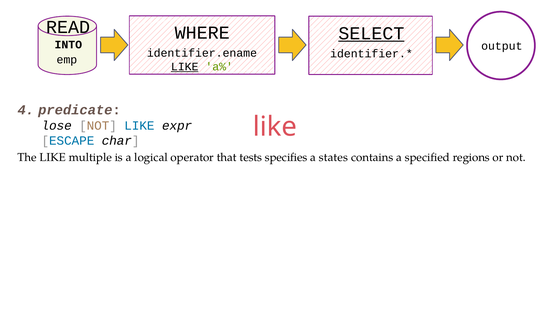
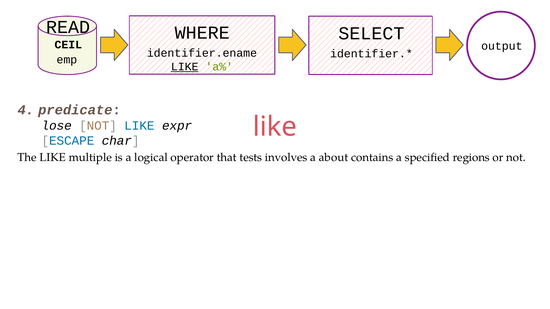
SELECT underline: present -> none (371, 33)
INTO: INTO -> CEIL (68, 45)
specifies: specifies -> involves (286, 158)
states: states -> about (333, 158)
